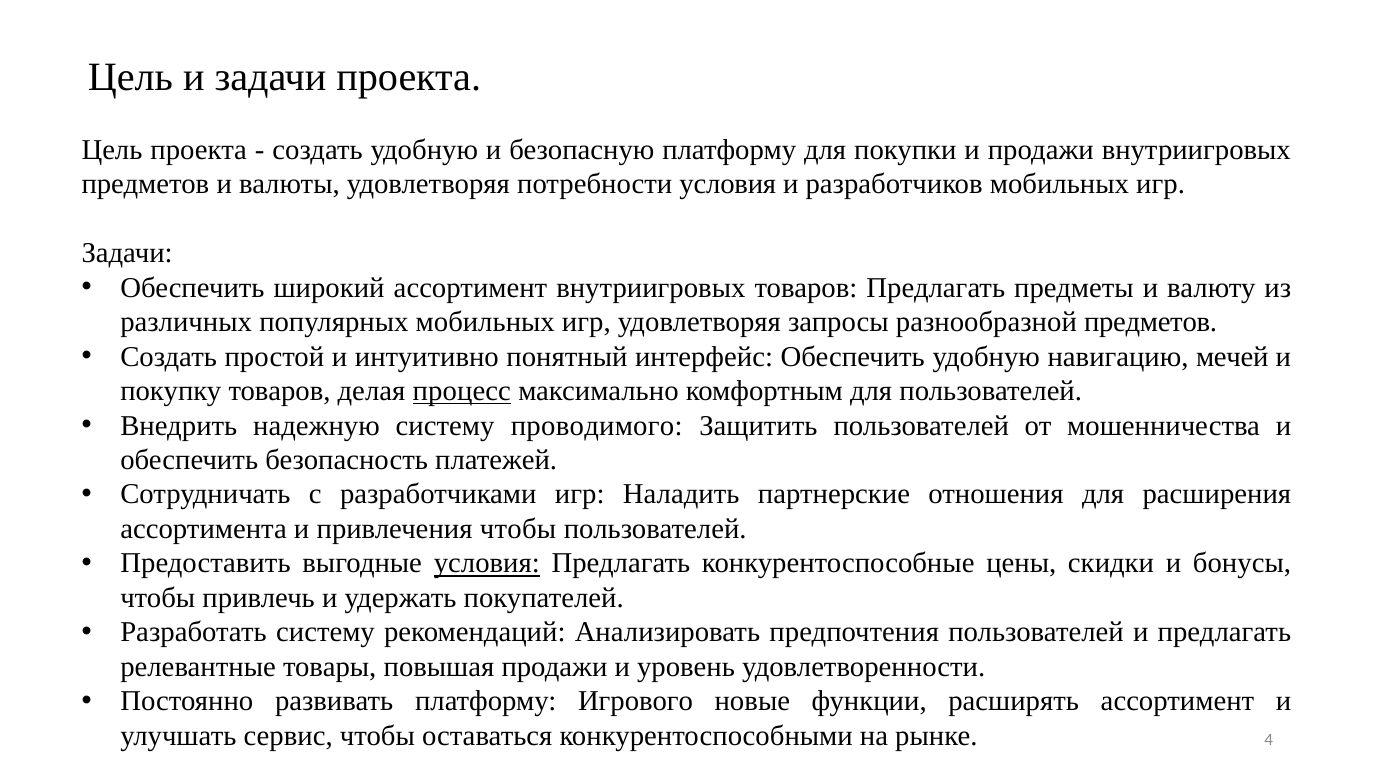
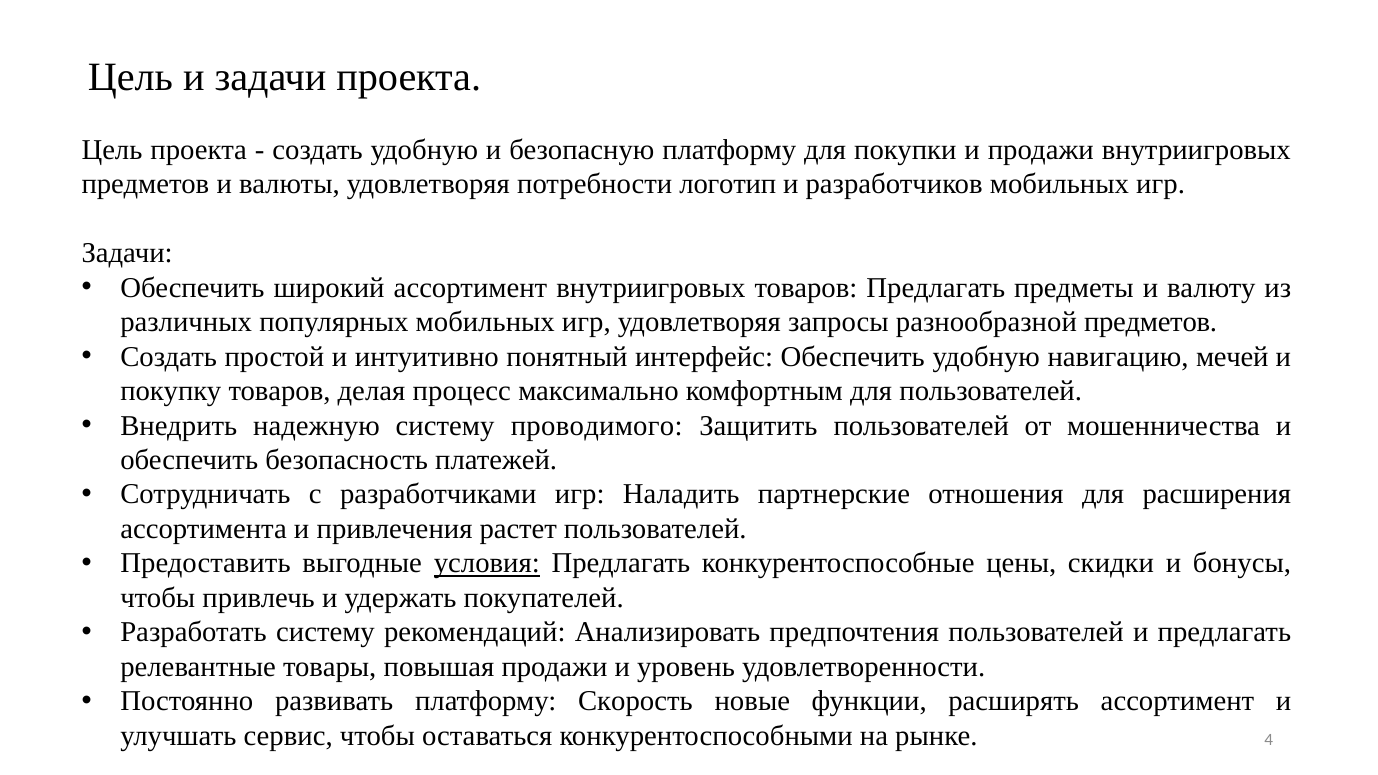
потребности условия: условия -> логотип (728, 184)
процесс underline: present -> none (462, 391)
привлечения чтобы: чтобы -> растет (518, 529)
Игрового: Игрового -> Скорость (635, 701)
